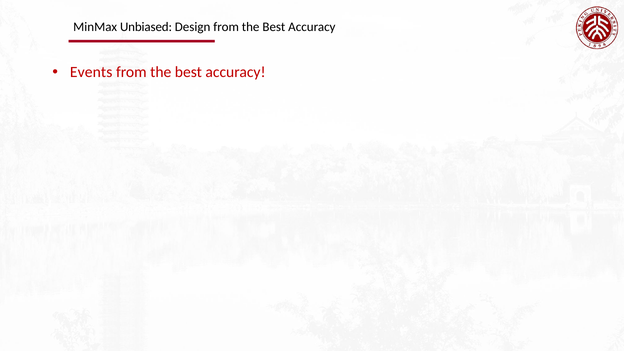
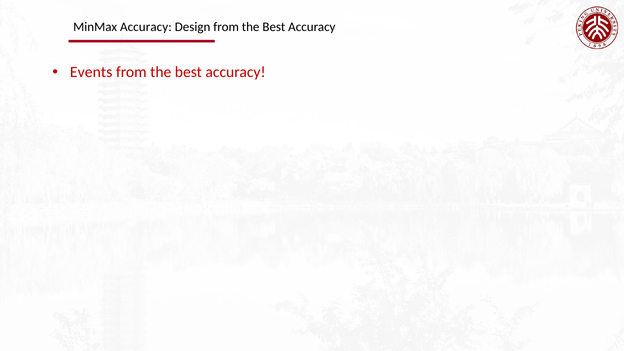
MinMax Unbiased: Unbiased -> Accuracy (146, 27)
